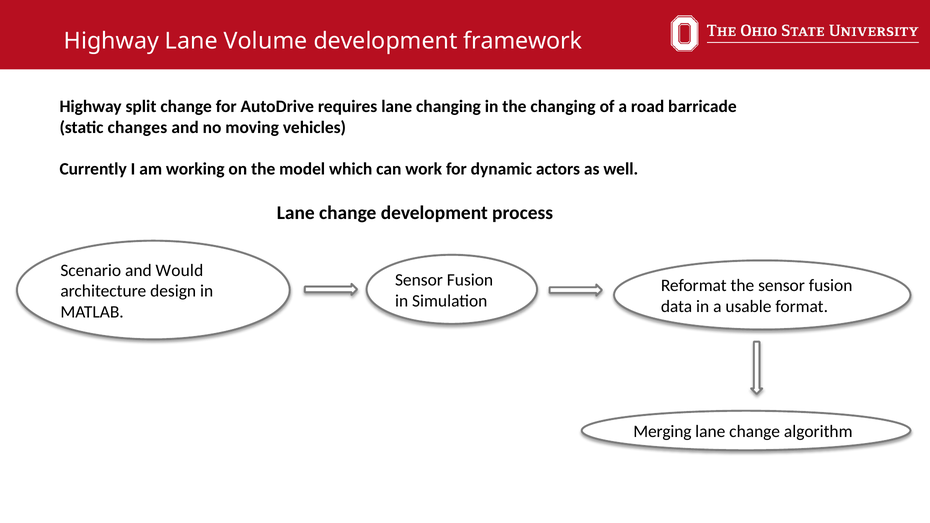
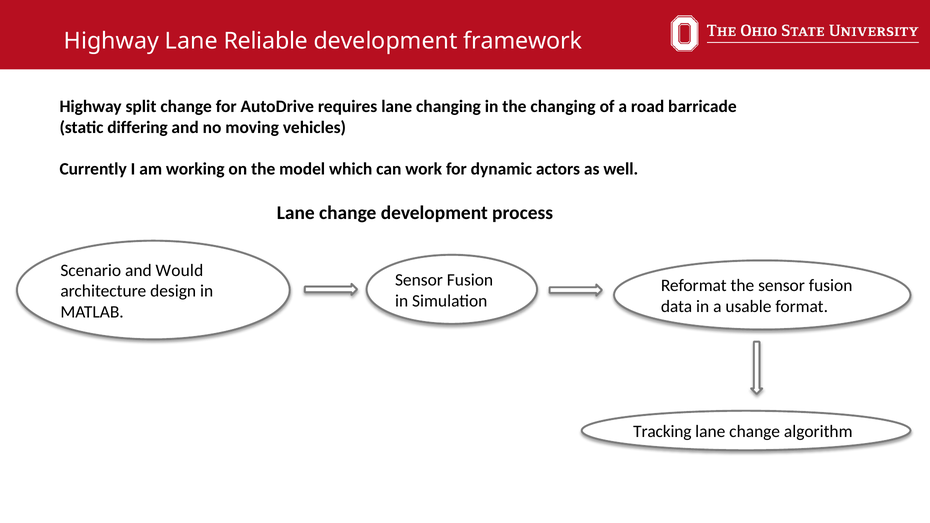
Volume: Volume -> Reliable (266, 41)
changes: changes -> differing (138, 127)
Merging: Merging -> Tracking (662, 432)
